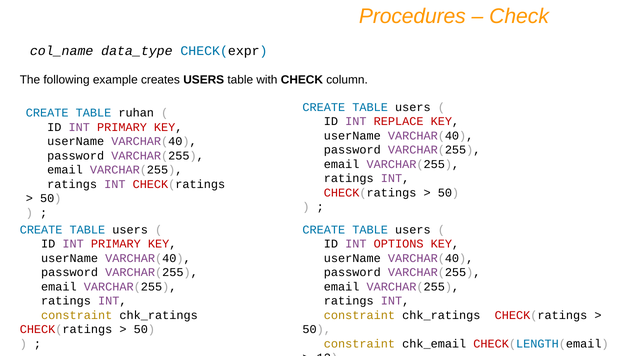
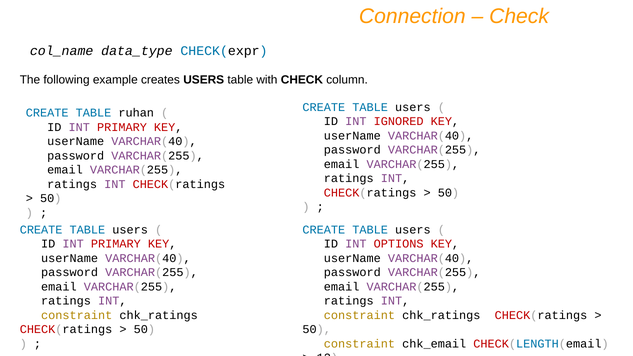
Procedures: Procedures -> Connection (412, 16)
REPLACE: REPLACE -> IGNORED (399, 121)
